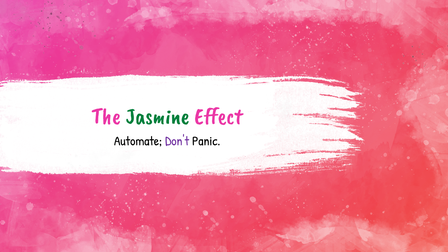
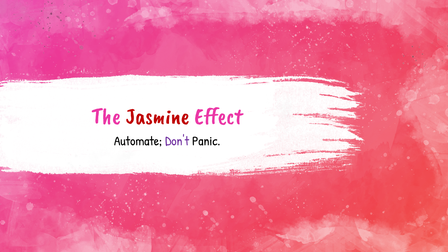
Jasmine colour: green -> red (158, 116)
